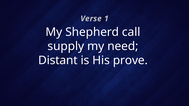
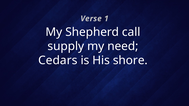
Distant: Distant -> Cedars (58, 60)
prove: prove -> shore (130, 60)
